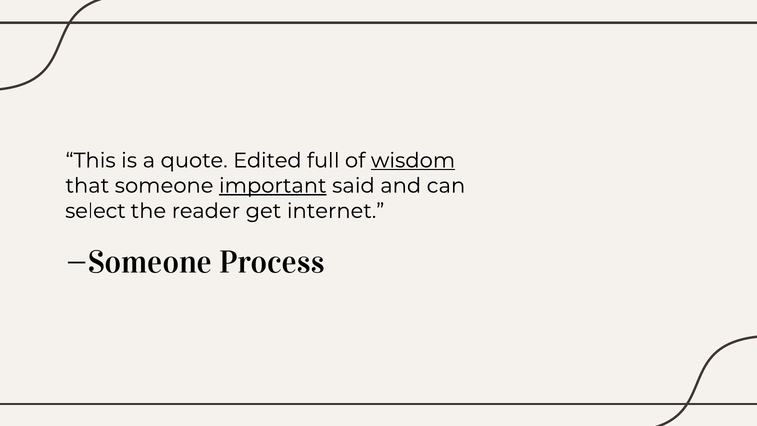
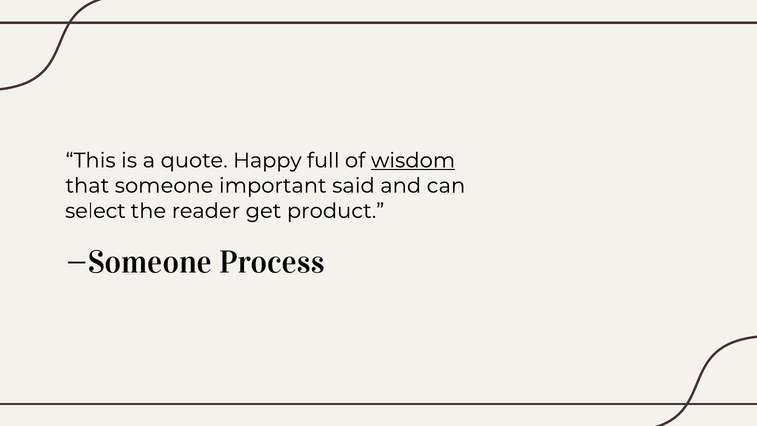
Edited: Edited -> Happy (267, 160)
important underline: present -> none (273, 186)
internet: internet -> product (336, 211)
